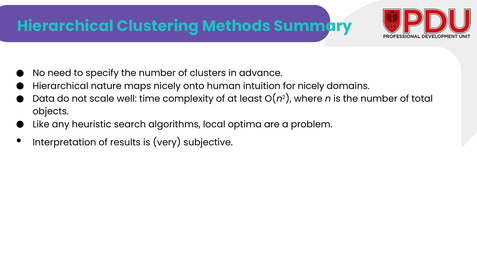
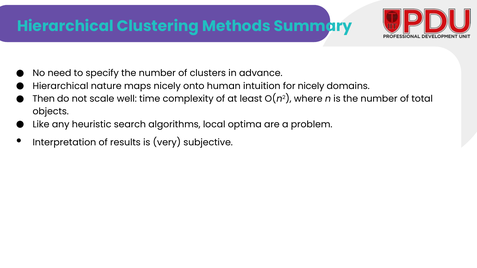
Data: Data -> Then (44, 99)
